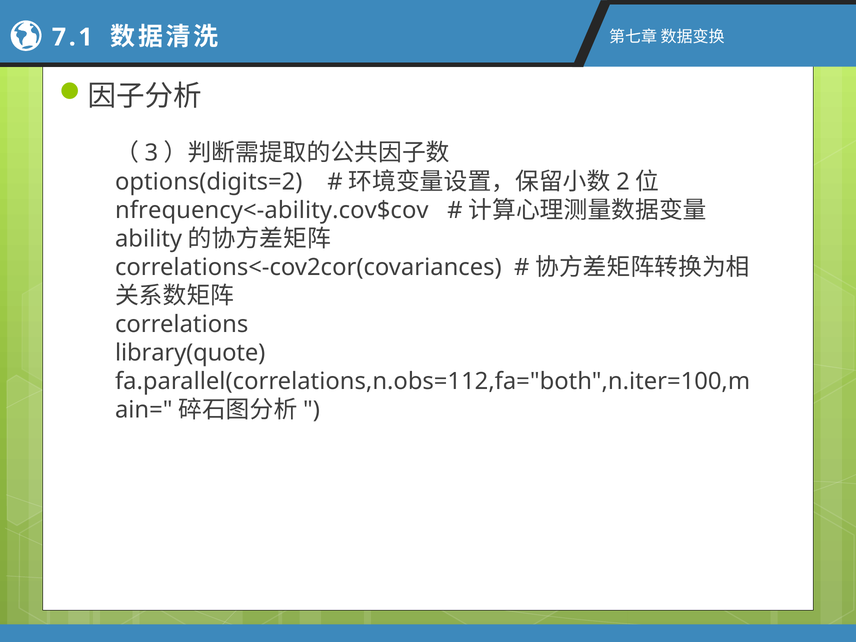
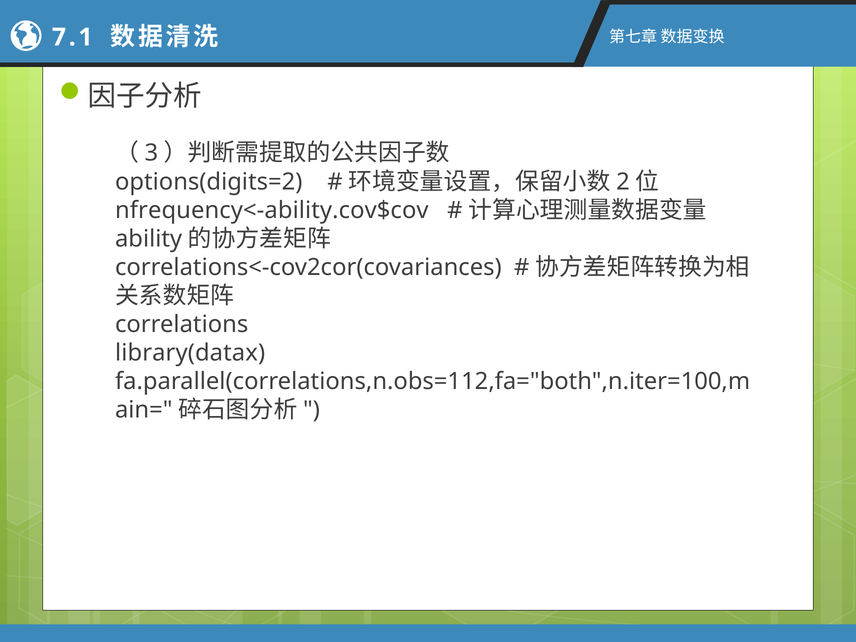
library(quote: library(quote -> library(datax (190, 353)
